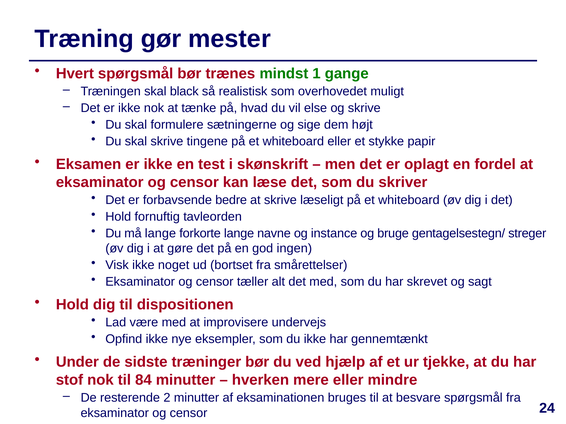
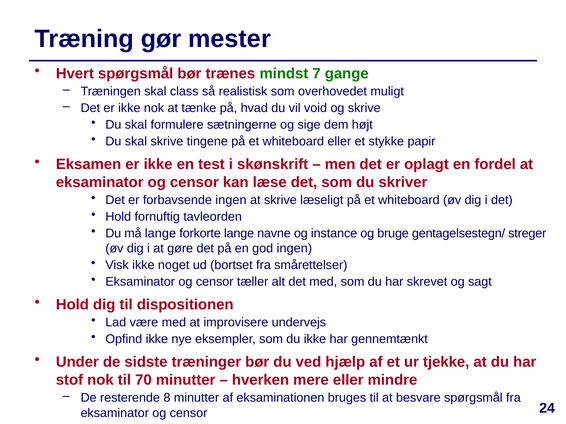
1: 1 -> 7 (317, 74)
black: black -> class (184, 91)
else: else -> void (316, 108)
forbavsende bedre: bedre -> ingen (231, 200)
84: 84 -> 70 (143, 380)
2: 2 -> 8 (167, 398)
